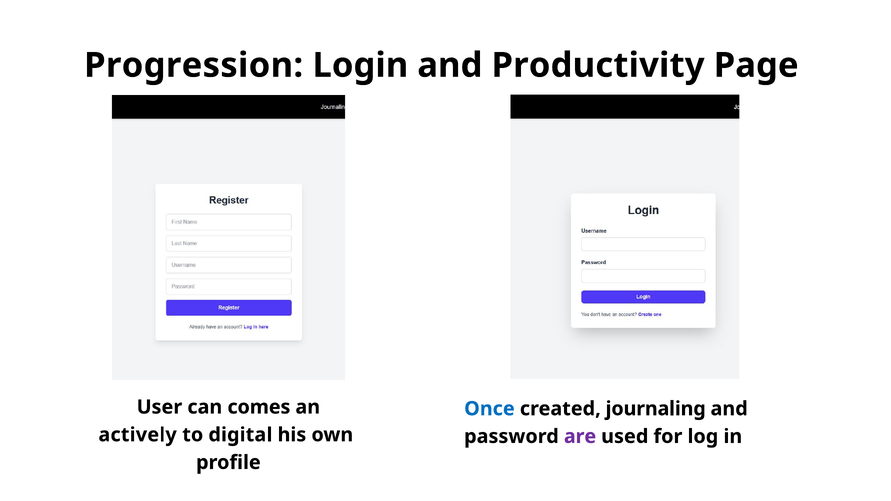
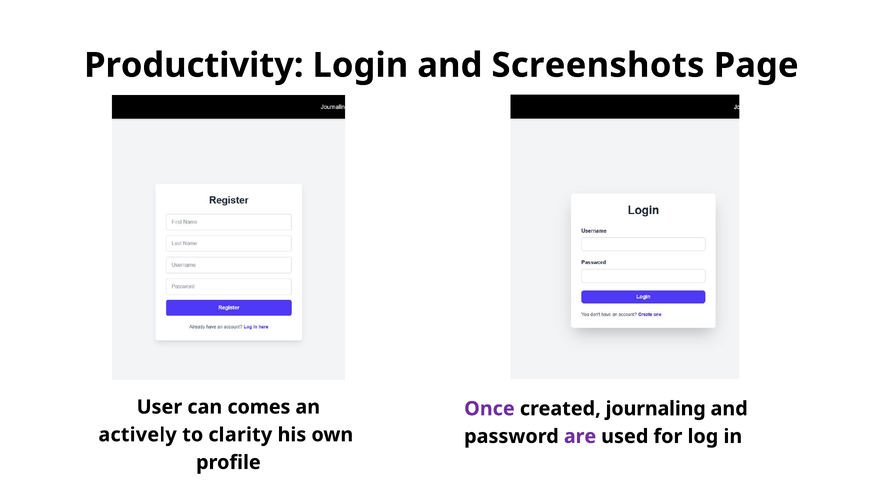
Progression: Progression -> Productivity (194, 65)
Productivity: Productivity -> Screenshots (598, 65)
Once colour: blue -> purple (489, 409)
digital: digital -> clarity (240, 435)
